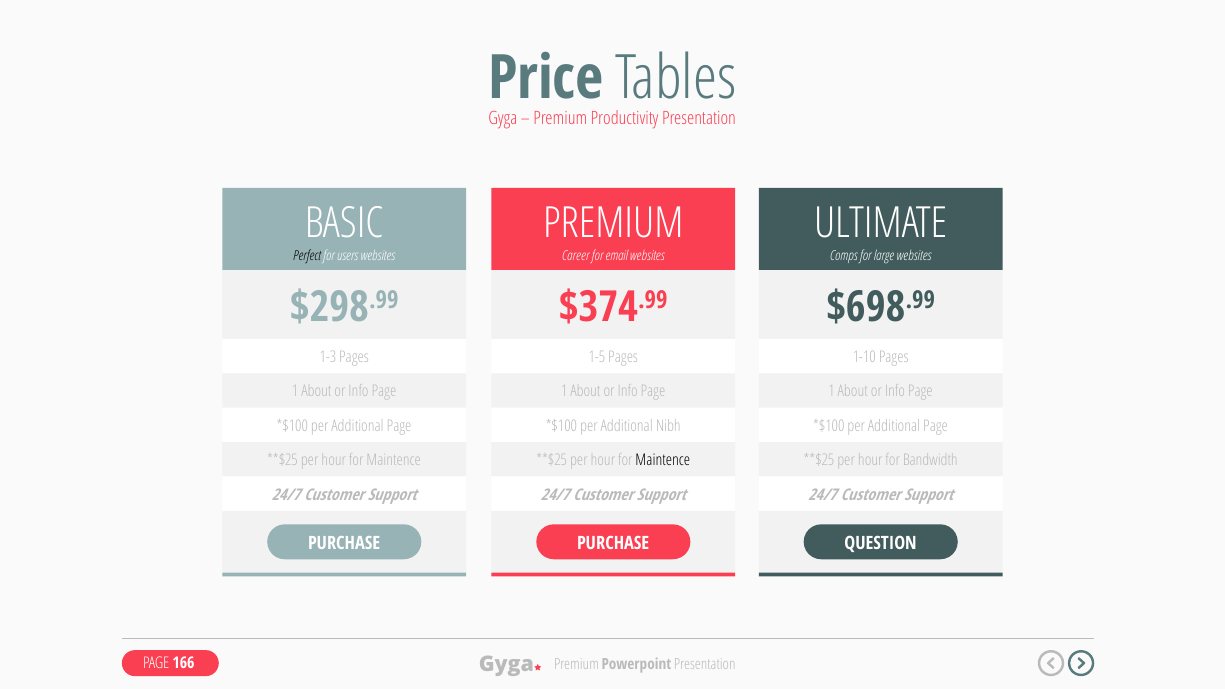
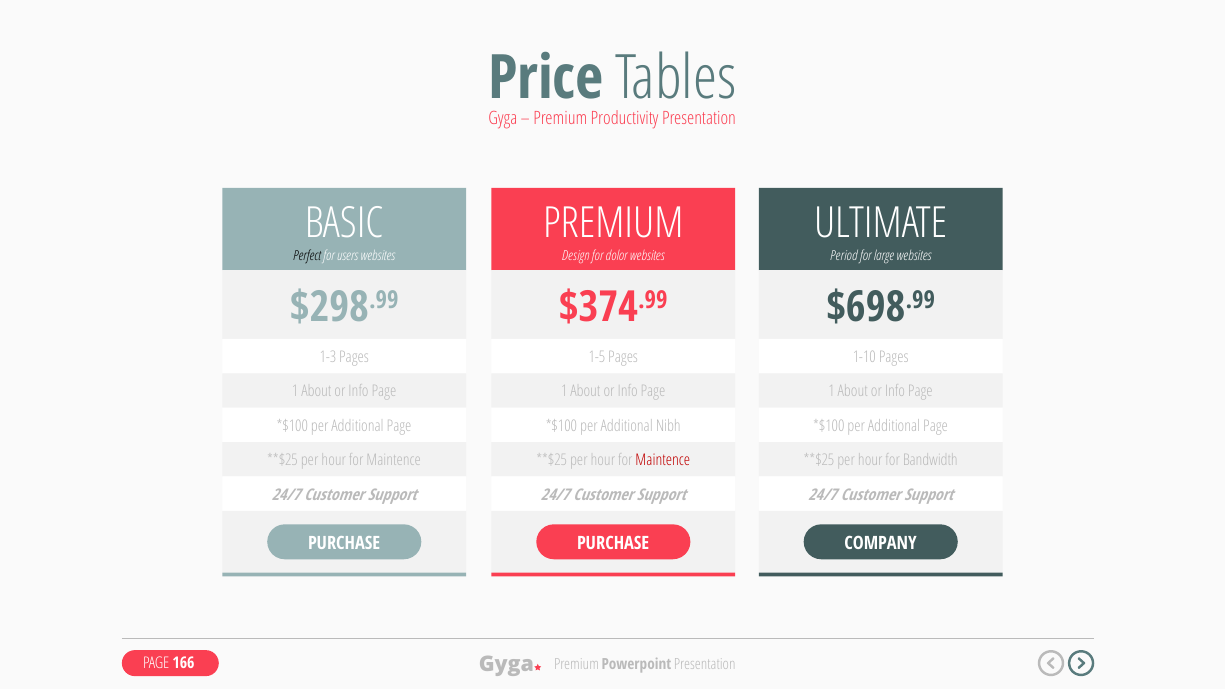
Career: Career -> Design (576, 256)
email: email -> dolor (616, 256)
Comps: Comps -> Period (844, 256)
Maintence colour: black -> red (663, 460)
QUESTION: QUESTION -> COMPANY (881, 543)
